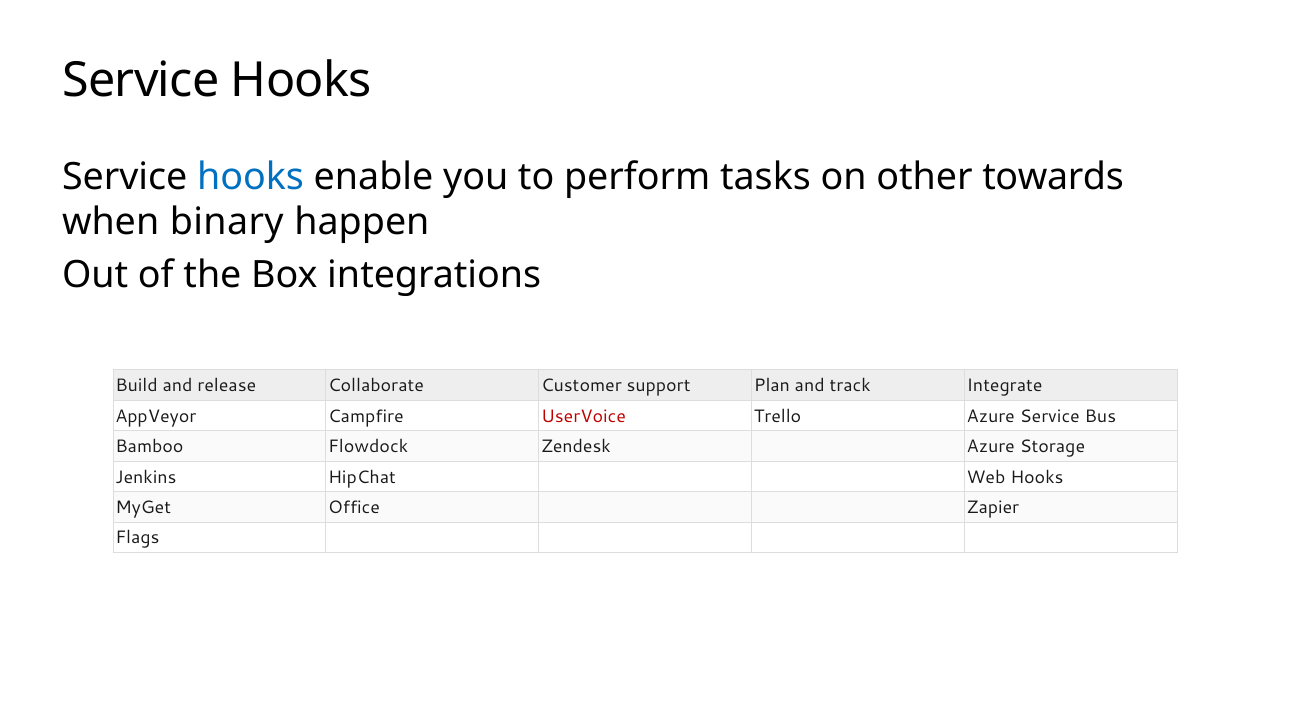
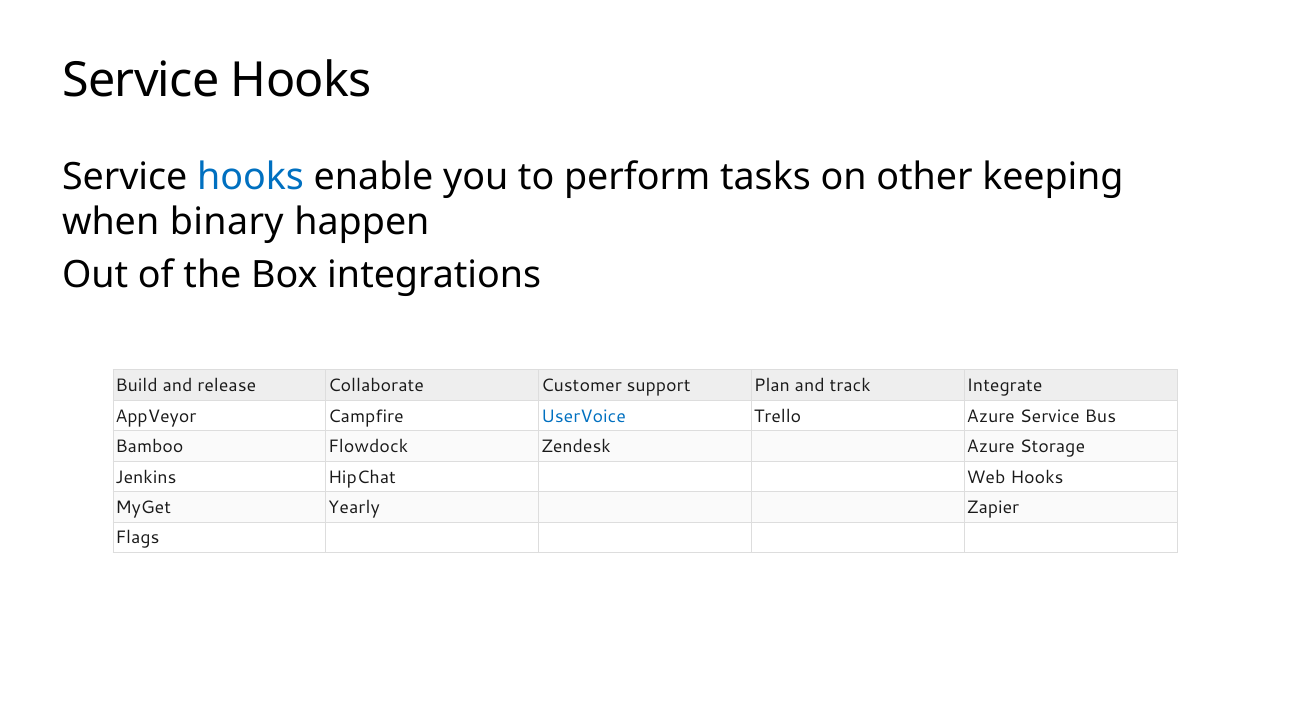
towards: towards -> keeping (1053, 177)
UserVoice colour: red -> blue (583, 416)
Office: Office -> Yearly (354, 507)
